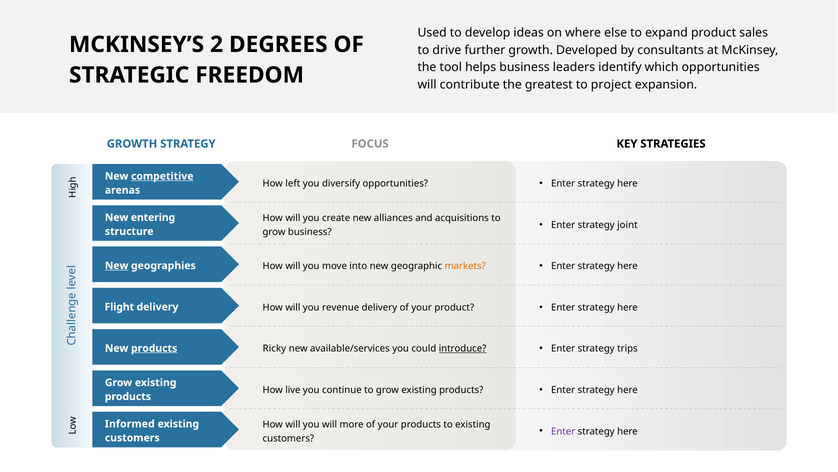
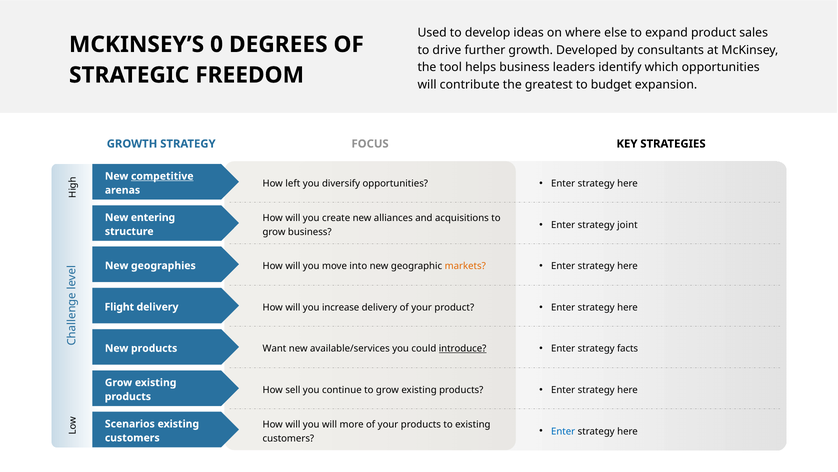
2: 2 -> 0 (217, 44)
project: project -> budget (611, 85)
New underline: present -> none (117, 265)
revenue: revenue -> increase (341, 307)
trips: trips -> facts (627, 348)
Ricky: Ricky -> Want (274, 348)
products underline: present -> none (154, 348)
live: live -> sell (293, 390)
Informed: Informed -> Scenarios (130, 423)
Enter colour: purple -> blue (563, 431)
